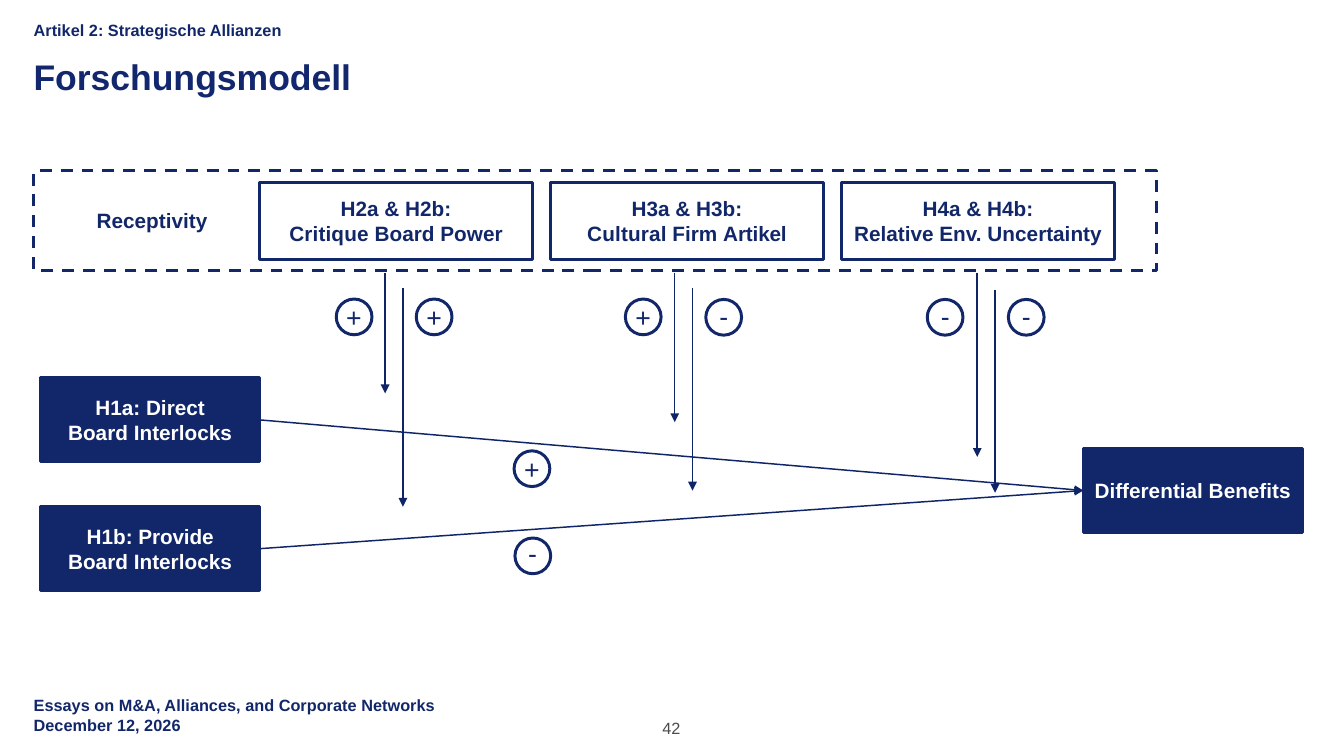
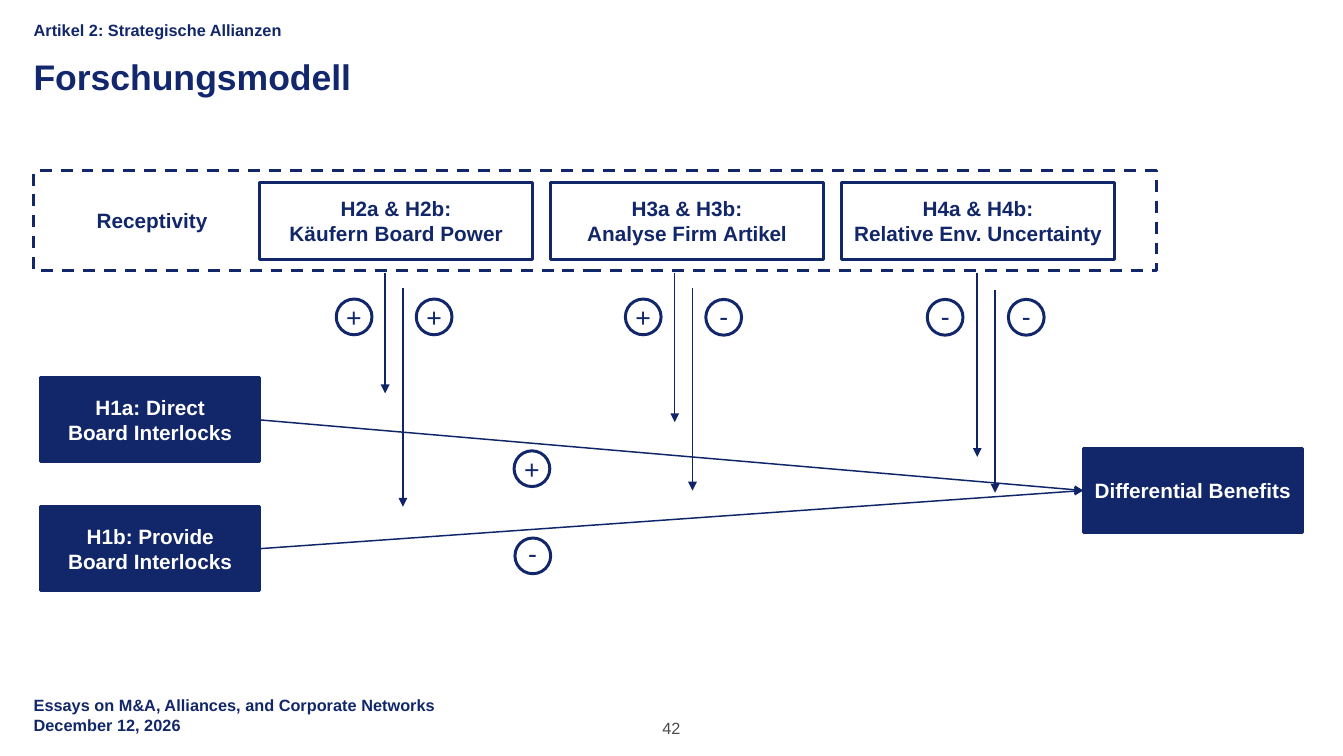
Critique: Critique -> Käufern (329, 235)
Cultural: Cultural -> Analyse (627, 235)
